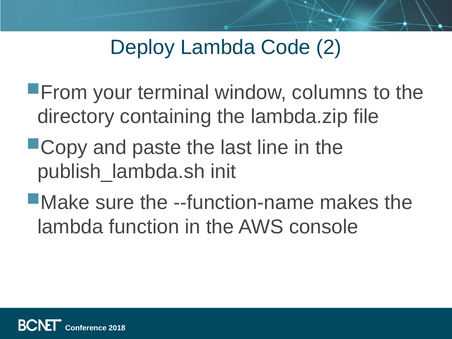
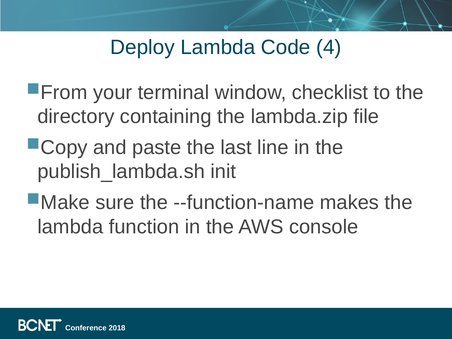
2: 2 -> 4 (329, 47)
columns: columns -> checklist (330, 92)
